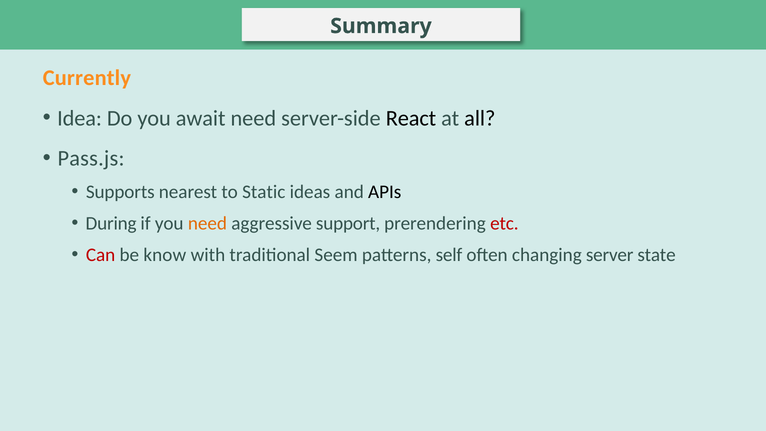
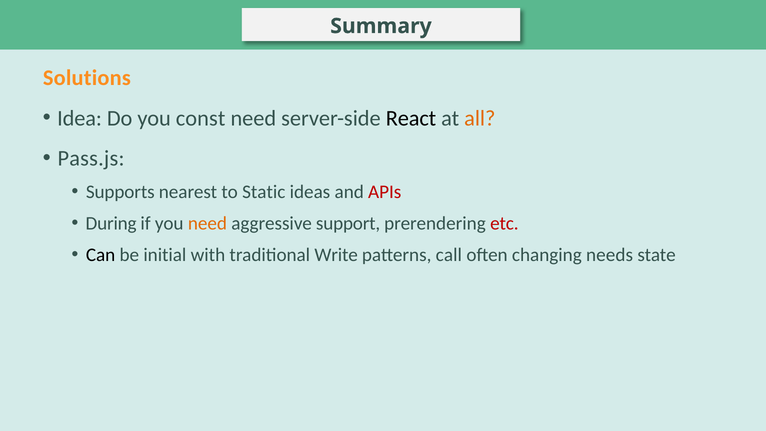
Currently: Currently -> Solutions (87, 78)
await: await -> const (201, 118)
all colour: black -> orange (480, 118)
APIs colour: black -> red (385, 192)
Can colour: red -> black (101, 255)
know: know -> initial (165, 255)
Seem: Seem -> Write (336, 255)
self: self -> call (449, 255)
changing server: server -> needs (610, 255)
